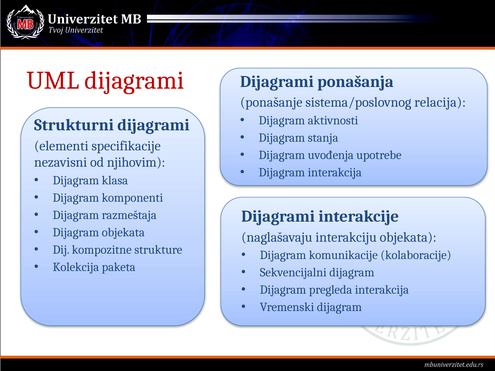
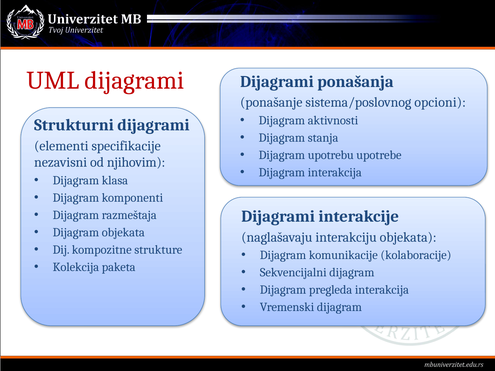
relacija: relacija -> opcioni (440, 102)
uvođenja: uvođenja -> upotrebu (331, 155)
